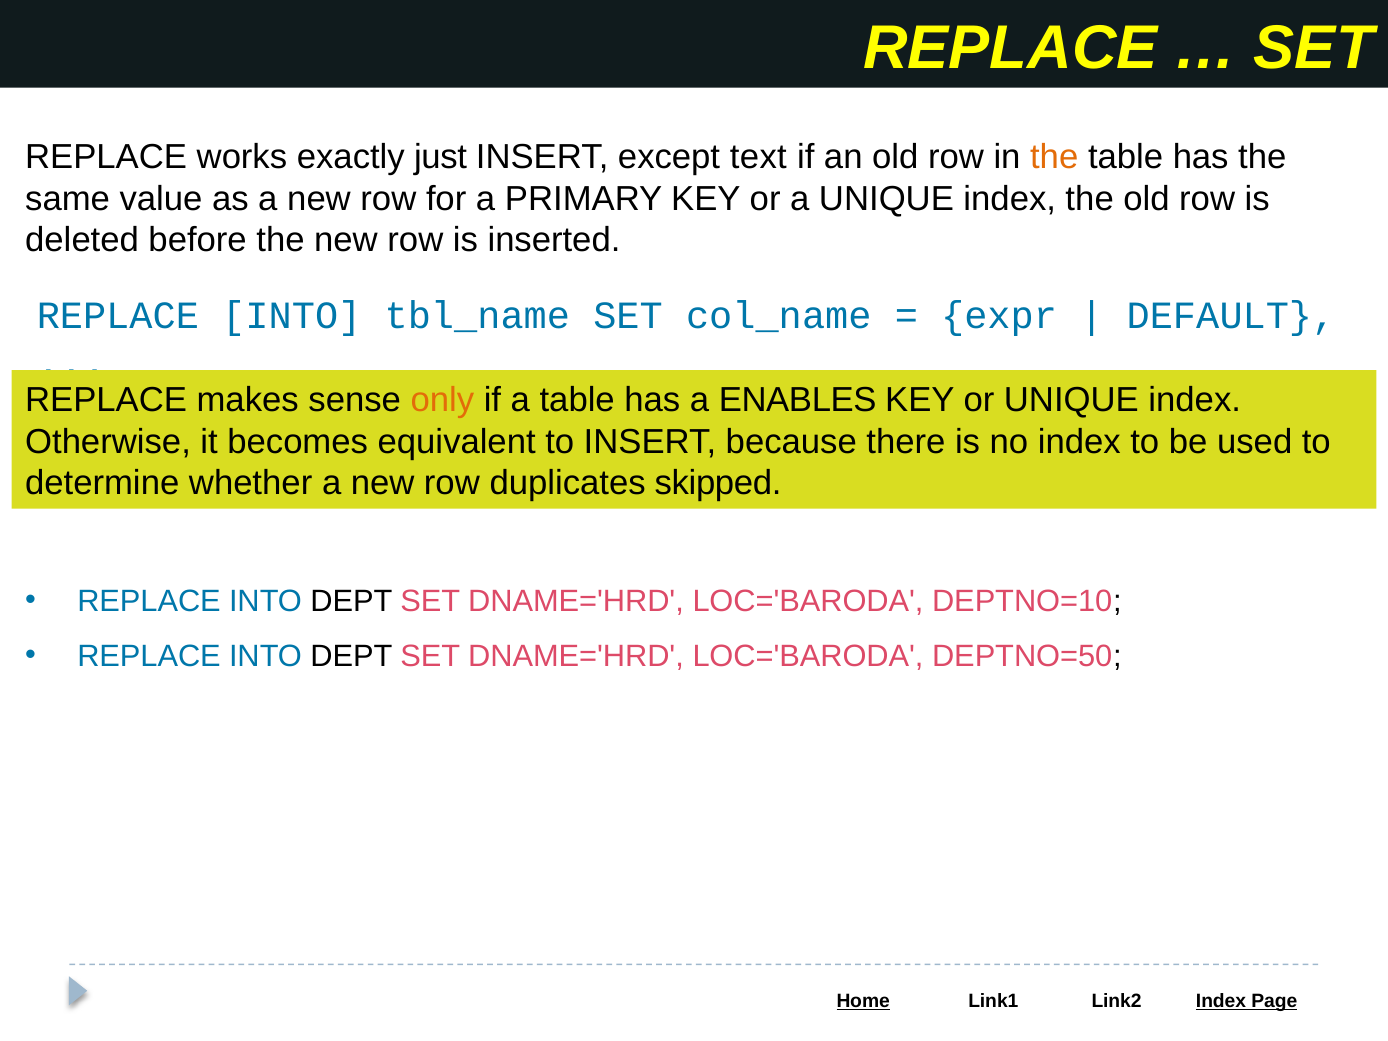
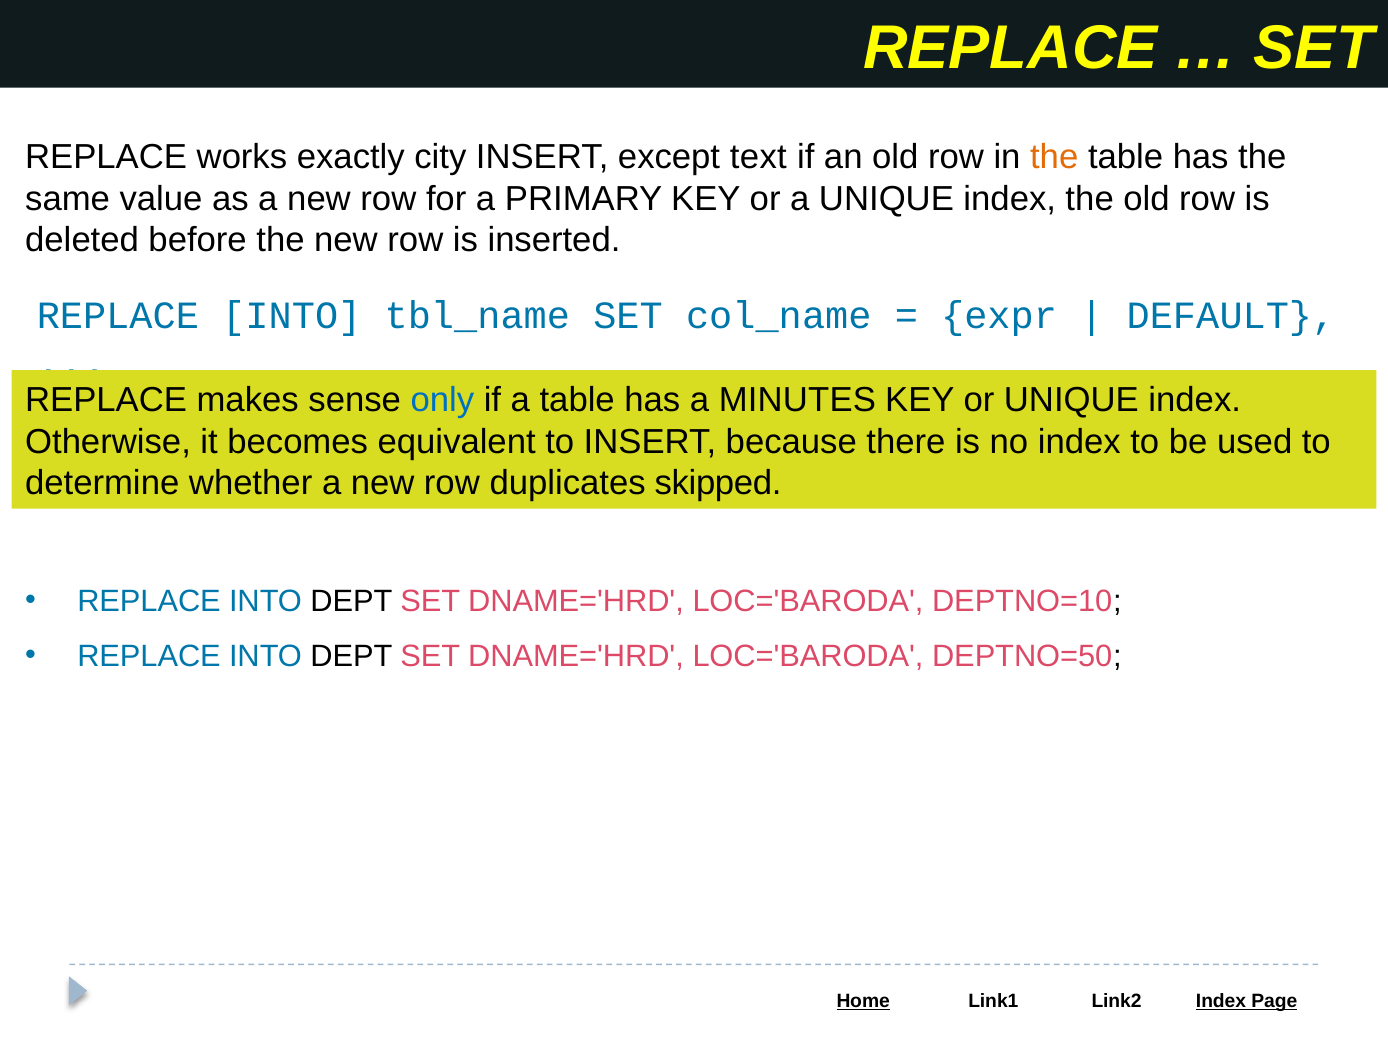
just: just -> city (440, 157)
only colour: orange -> blue (442, 400)
ENABLES: ENABLES -> MINUTES (797, 400)
